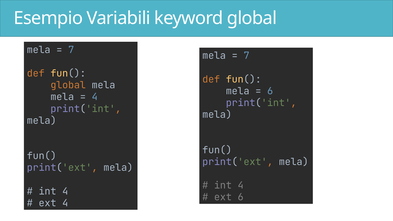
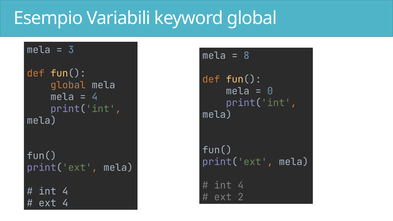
7: 7 -> 3 (71, 50)
7: 7 -> 8 (247, 56)
6: 6 -> 0 (270, 91)
ext 6: 6 -> 2 (241, 197)
